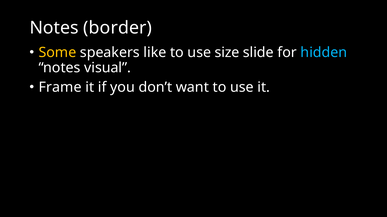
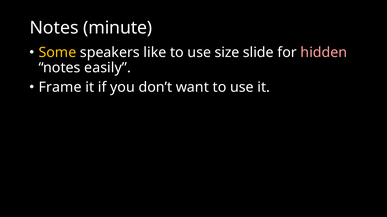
border: border -> minute (118, 28)
hidden colour: light blue -> pink (324, 53)
visual: visual -> easily (108, 68)
